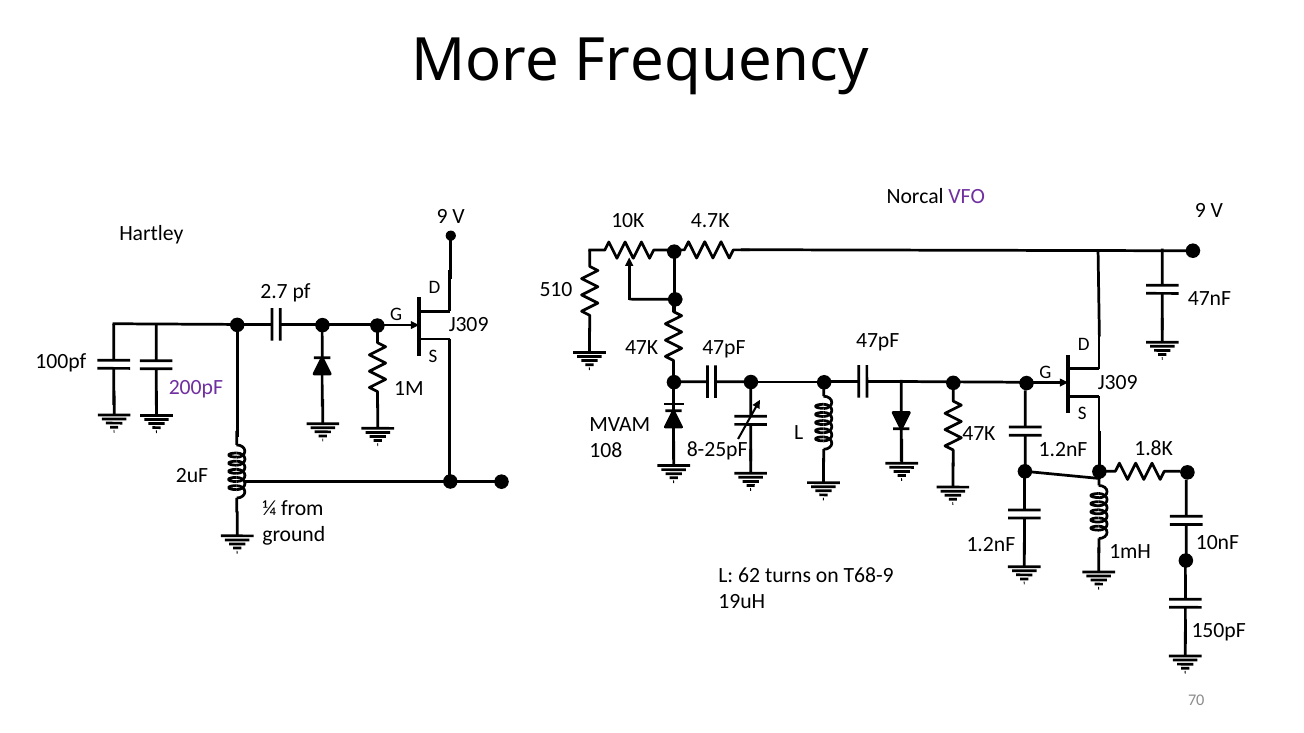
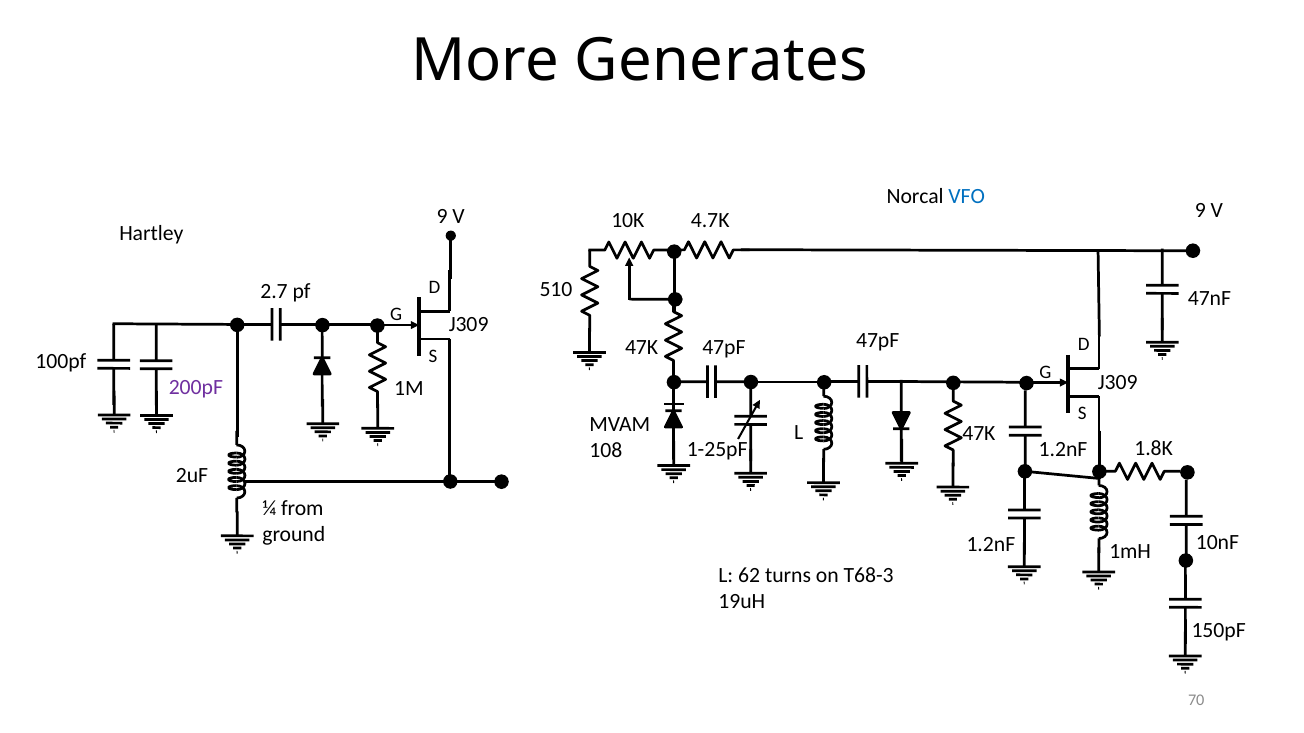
Frequency: Frequency -> Generates (721, 61)
VFO colour: purple -> blue (967, 196)
8-25pF: 8-25pF -> 1-25pF (717, 449)
T68-9: T68-9 -> T68-3 (869, 575)
